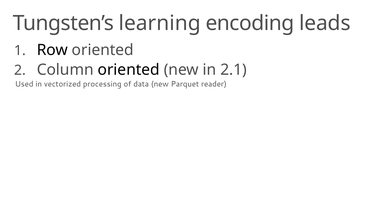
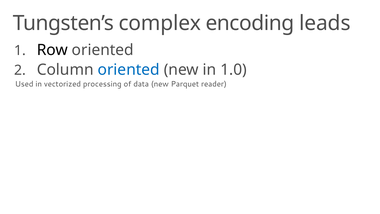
learning: learning -> complex (160, 23)
oriented colour: black -> blue (129, 70)
2.1: 2.1 -> 1.0 (234, 70)
